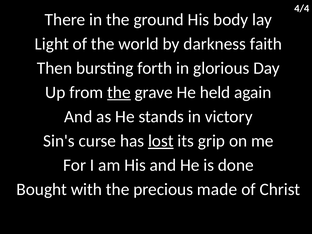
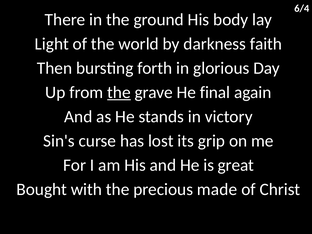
4/4: 4/4 -> 6/4 (302, 8)
held: held -> final (215, 92)
lost underline: present -> none (161, 141)
done: done -> great (236, 165)
